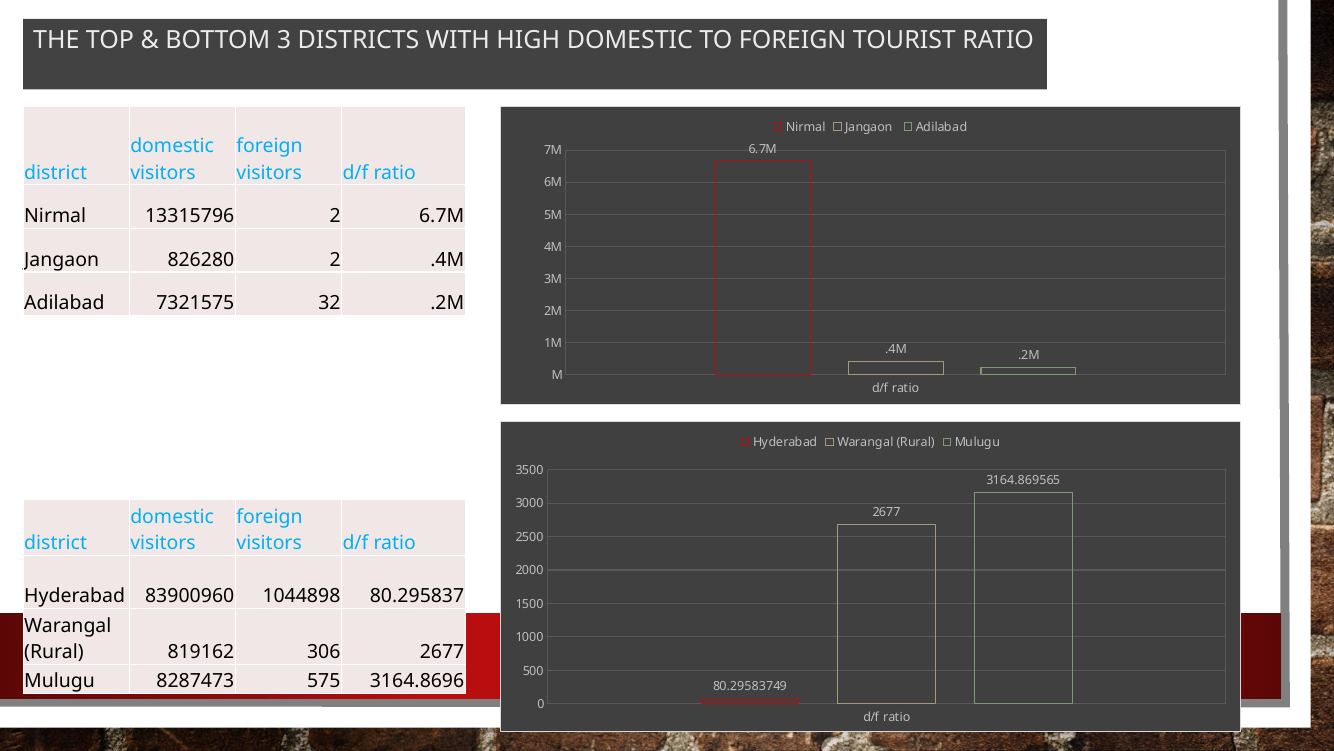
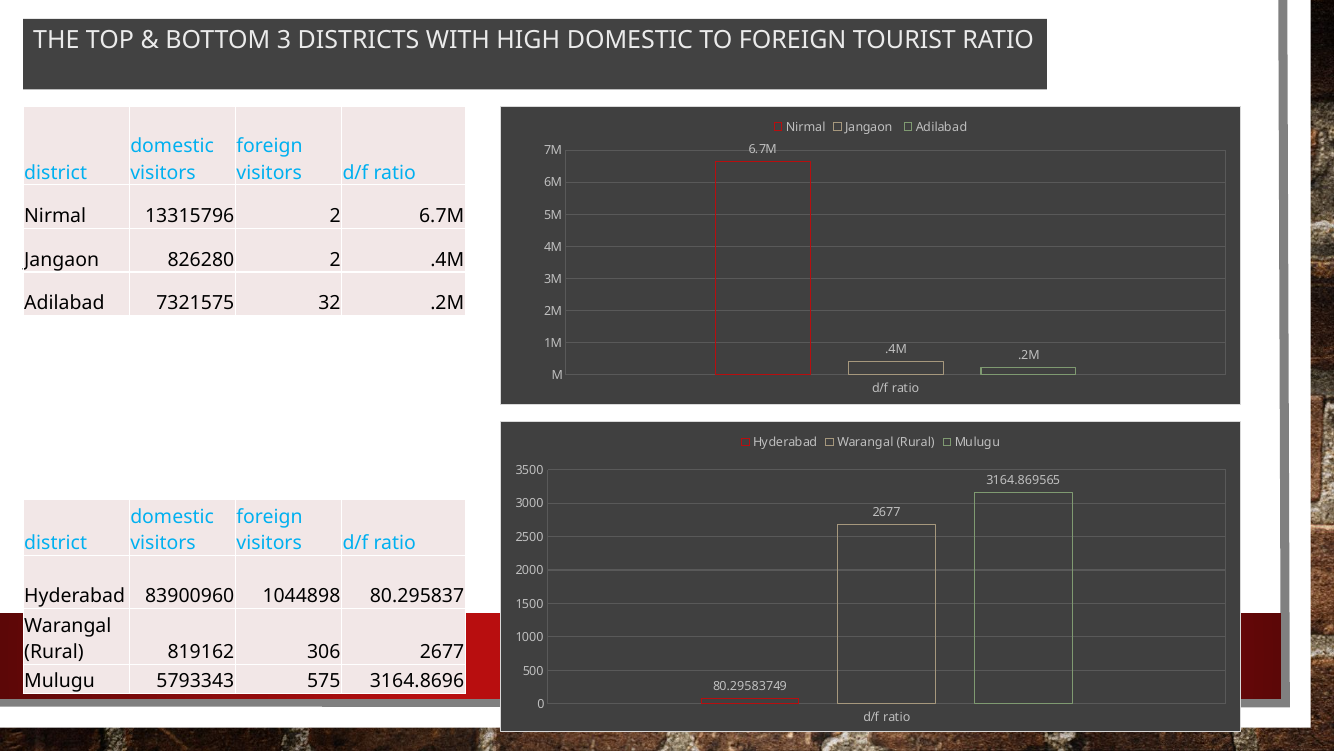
8287473: 8287473 -> 5793343 (195, 681)
